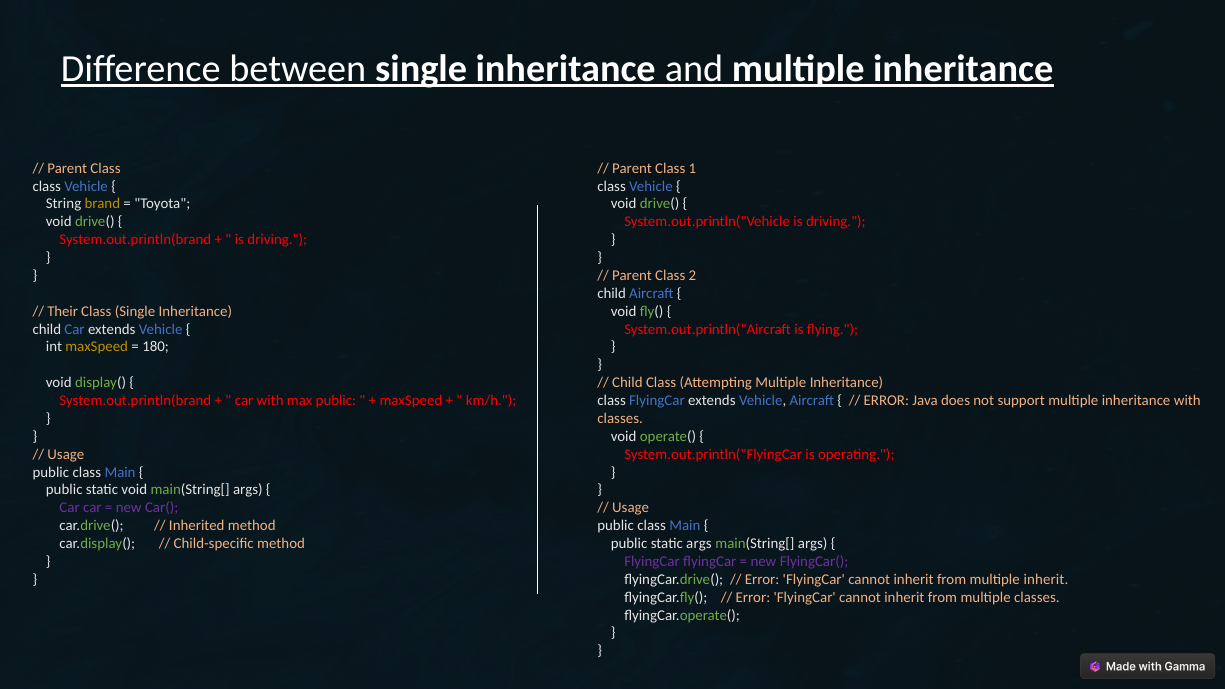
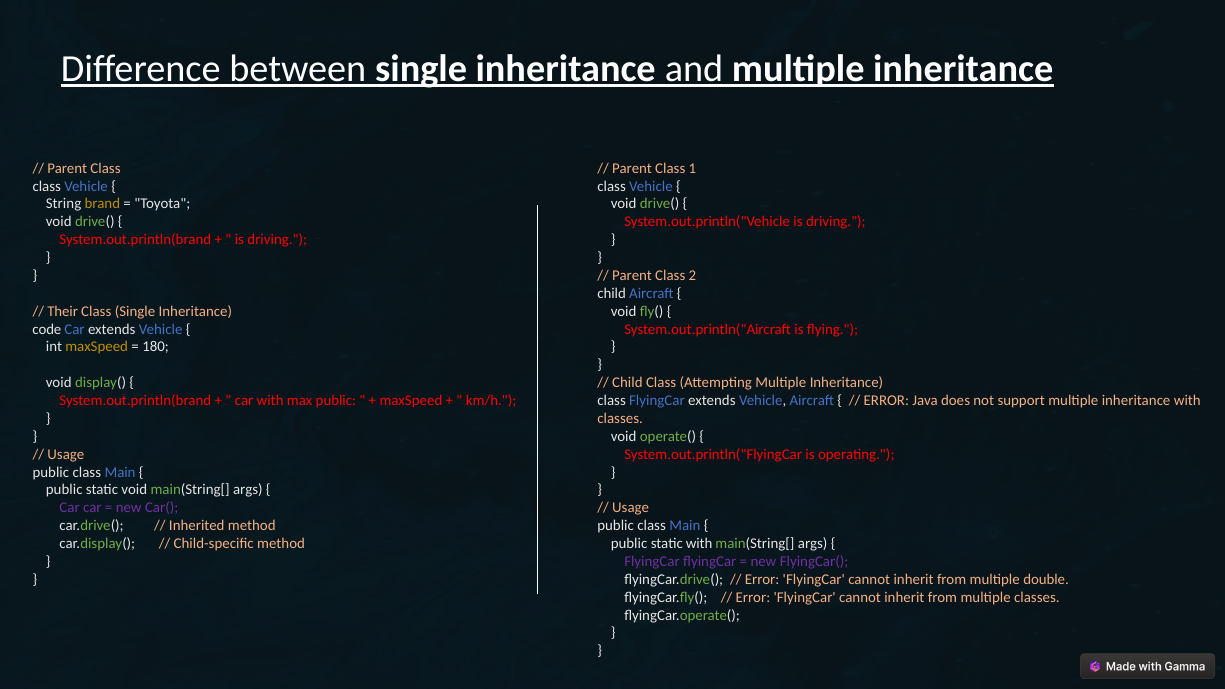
child: child -> code (47, 329)
static args: args -> with (699, 544)
multiple inherit: inherit -> double (1046, 579)
